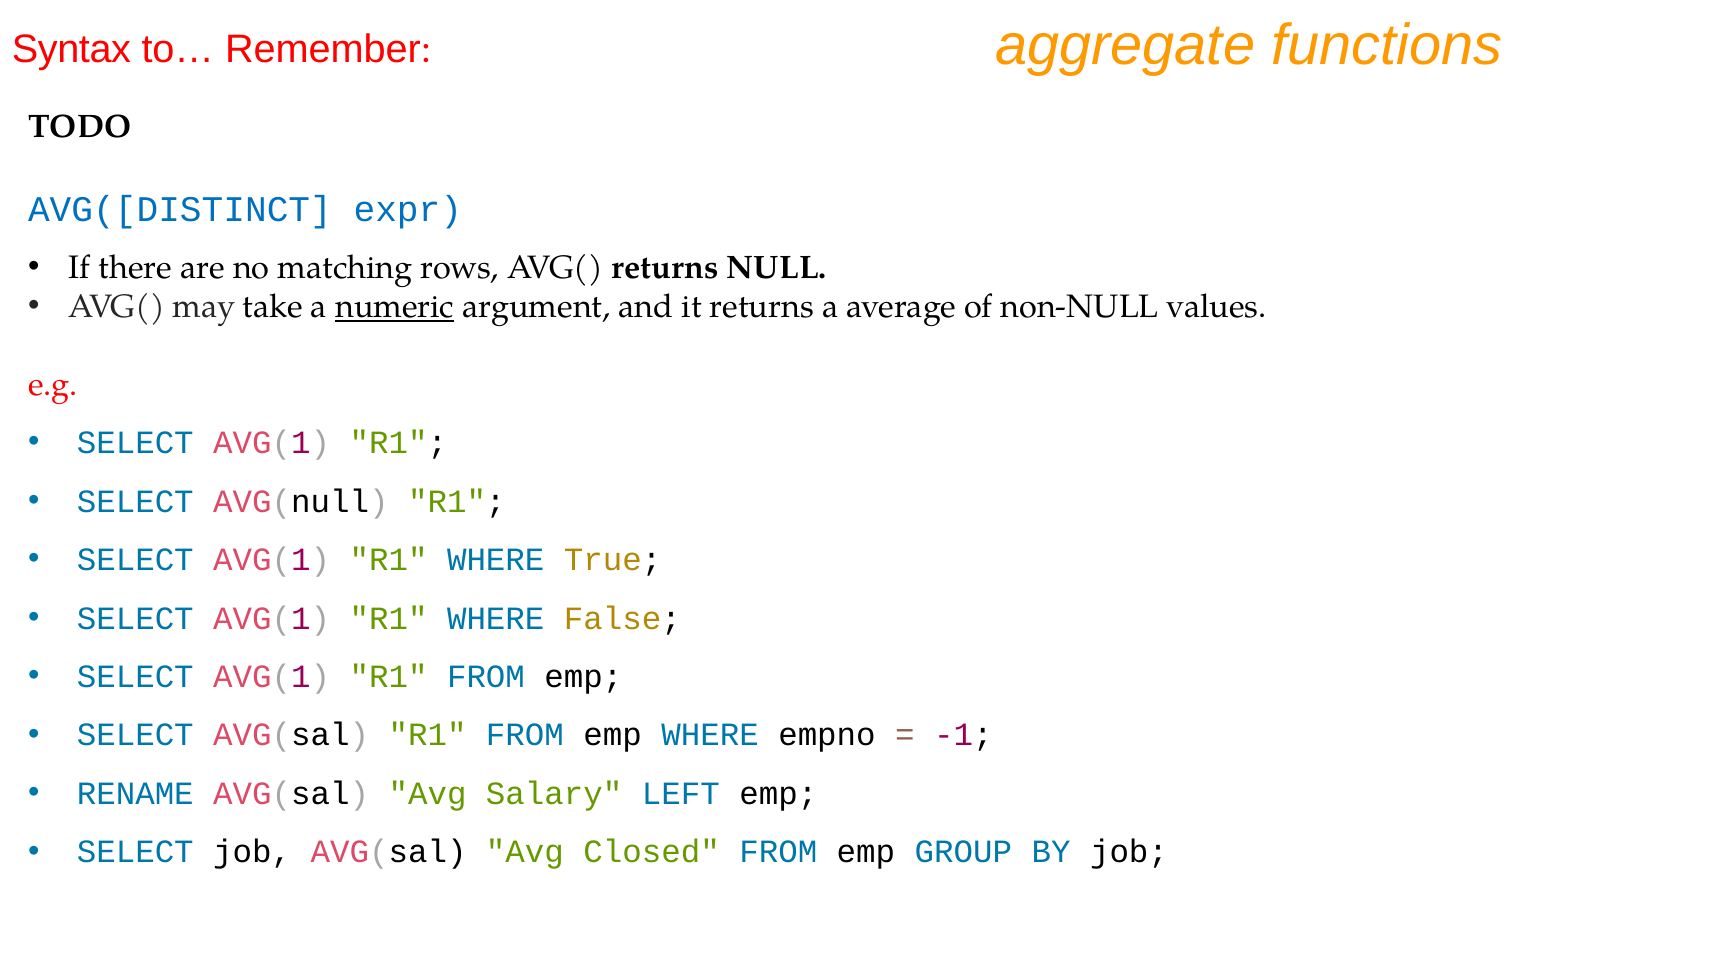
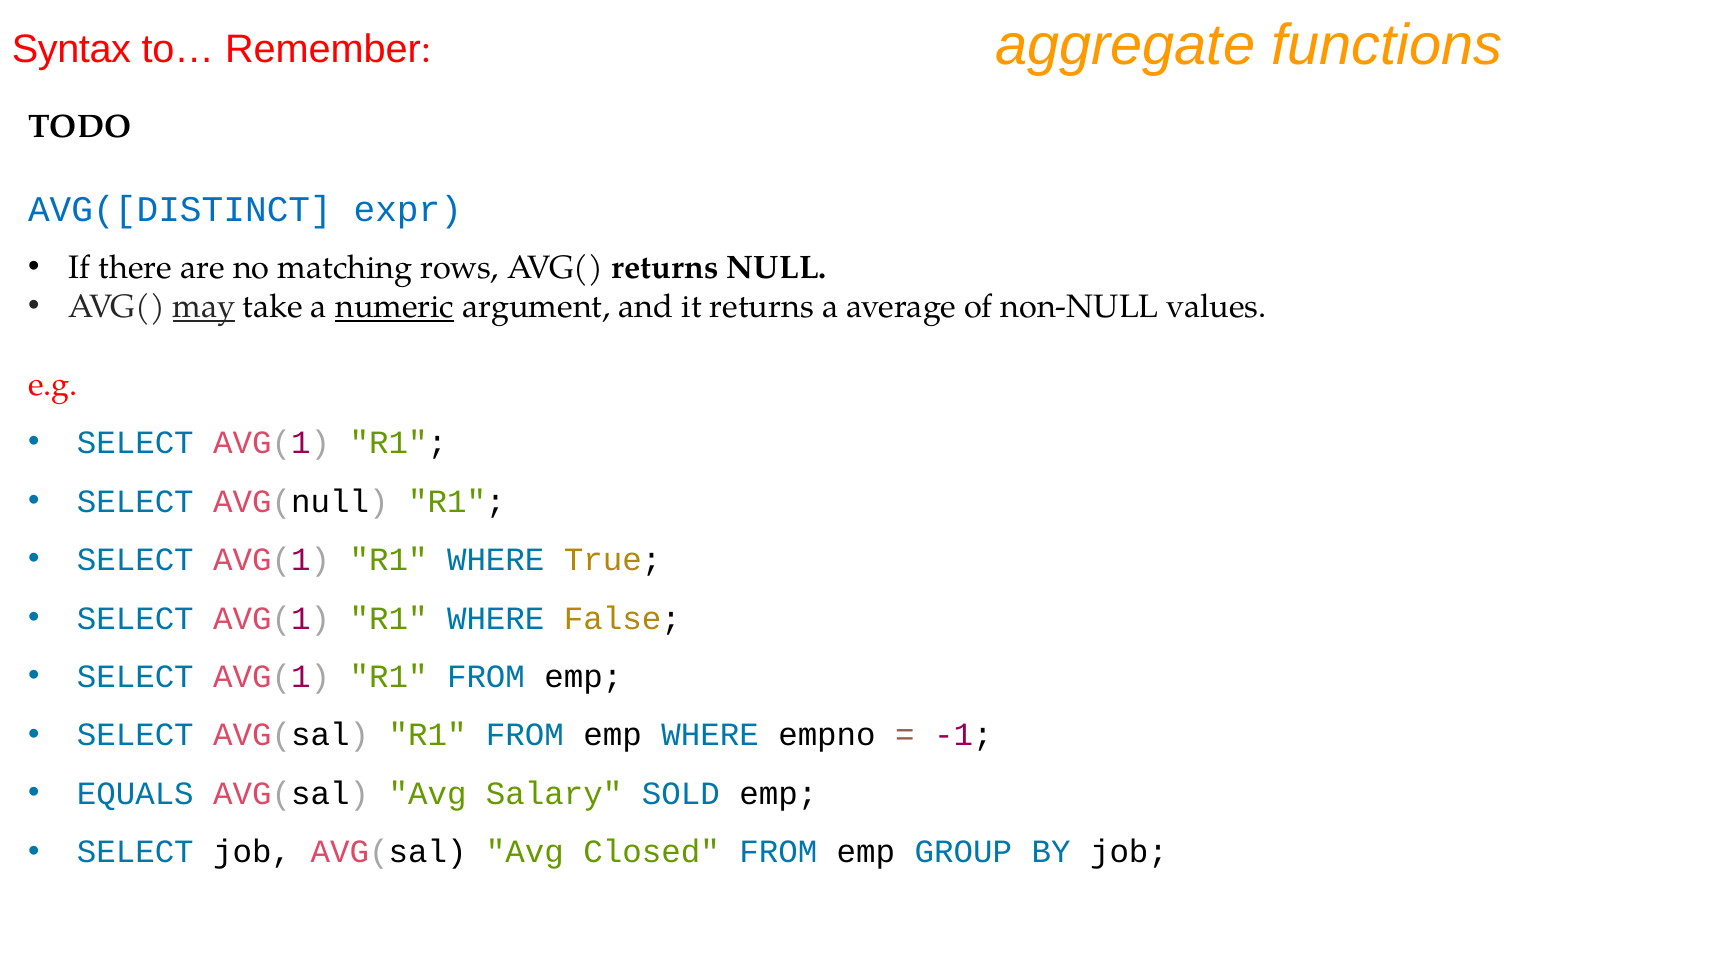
may underline: none -> present (204, 307)
RENAME: RENAME -> EQUALS (135, 794)
LEFT: LEFT -> SOLD (681, 794)
